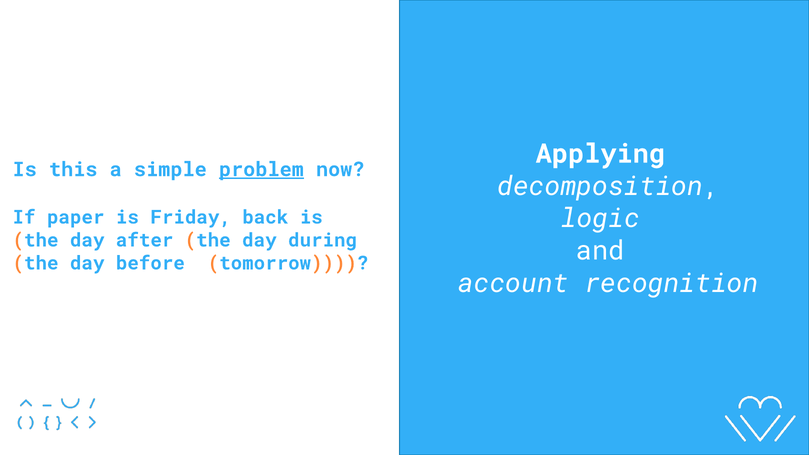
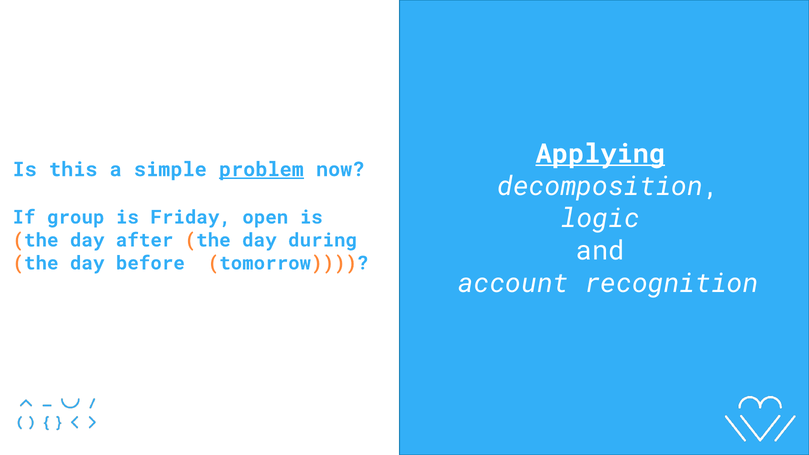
Applying underline: none -> present (600, 154)
paper: paper -> group (76, 217)
back: back -> open (265, 217)
